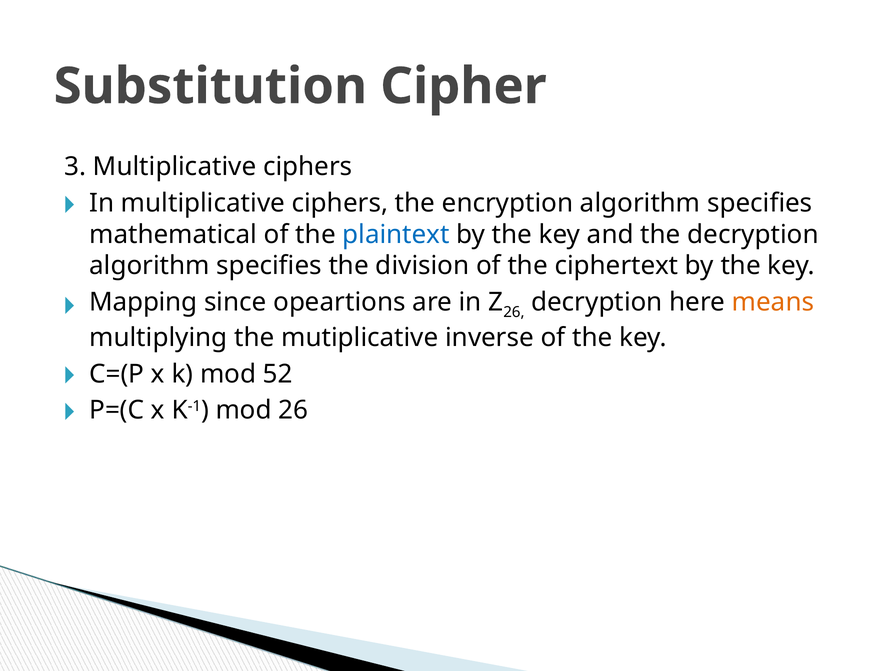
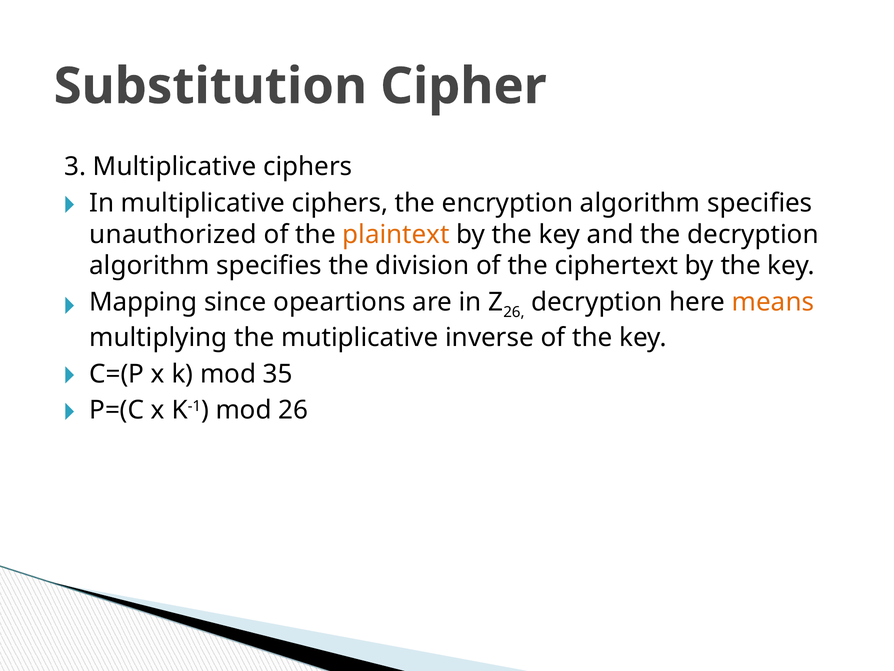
mathematical: mathematical -> unauthorized (173, 234)
plaintext colour: blue -> orange (396, 234)
52: 52 -> 35 (278, 374)
